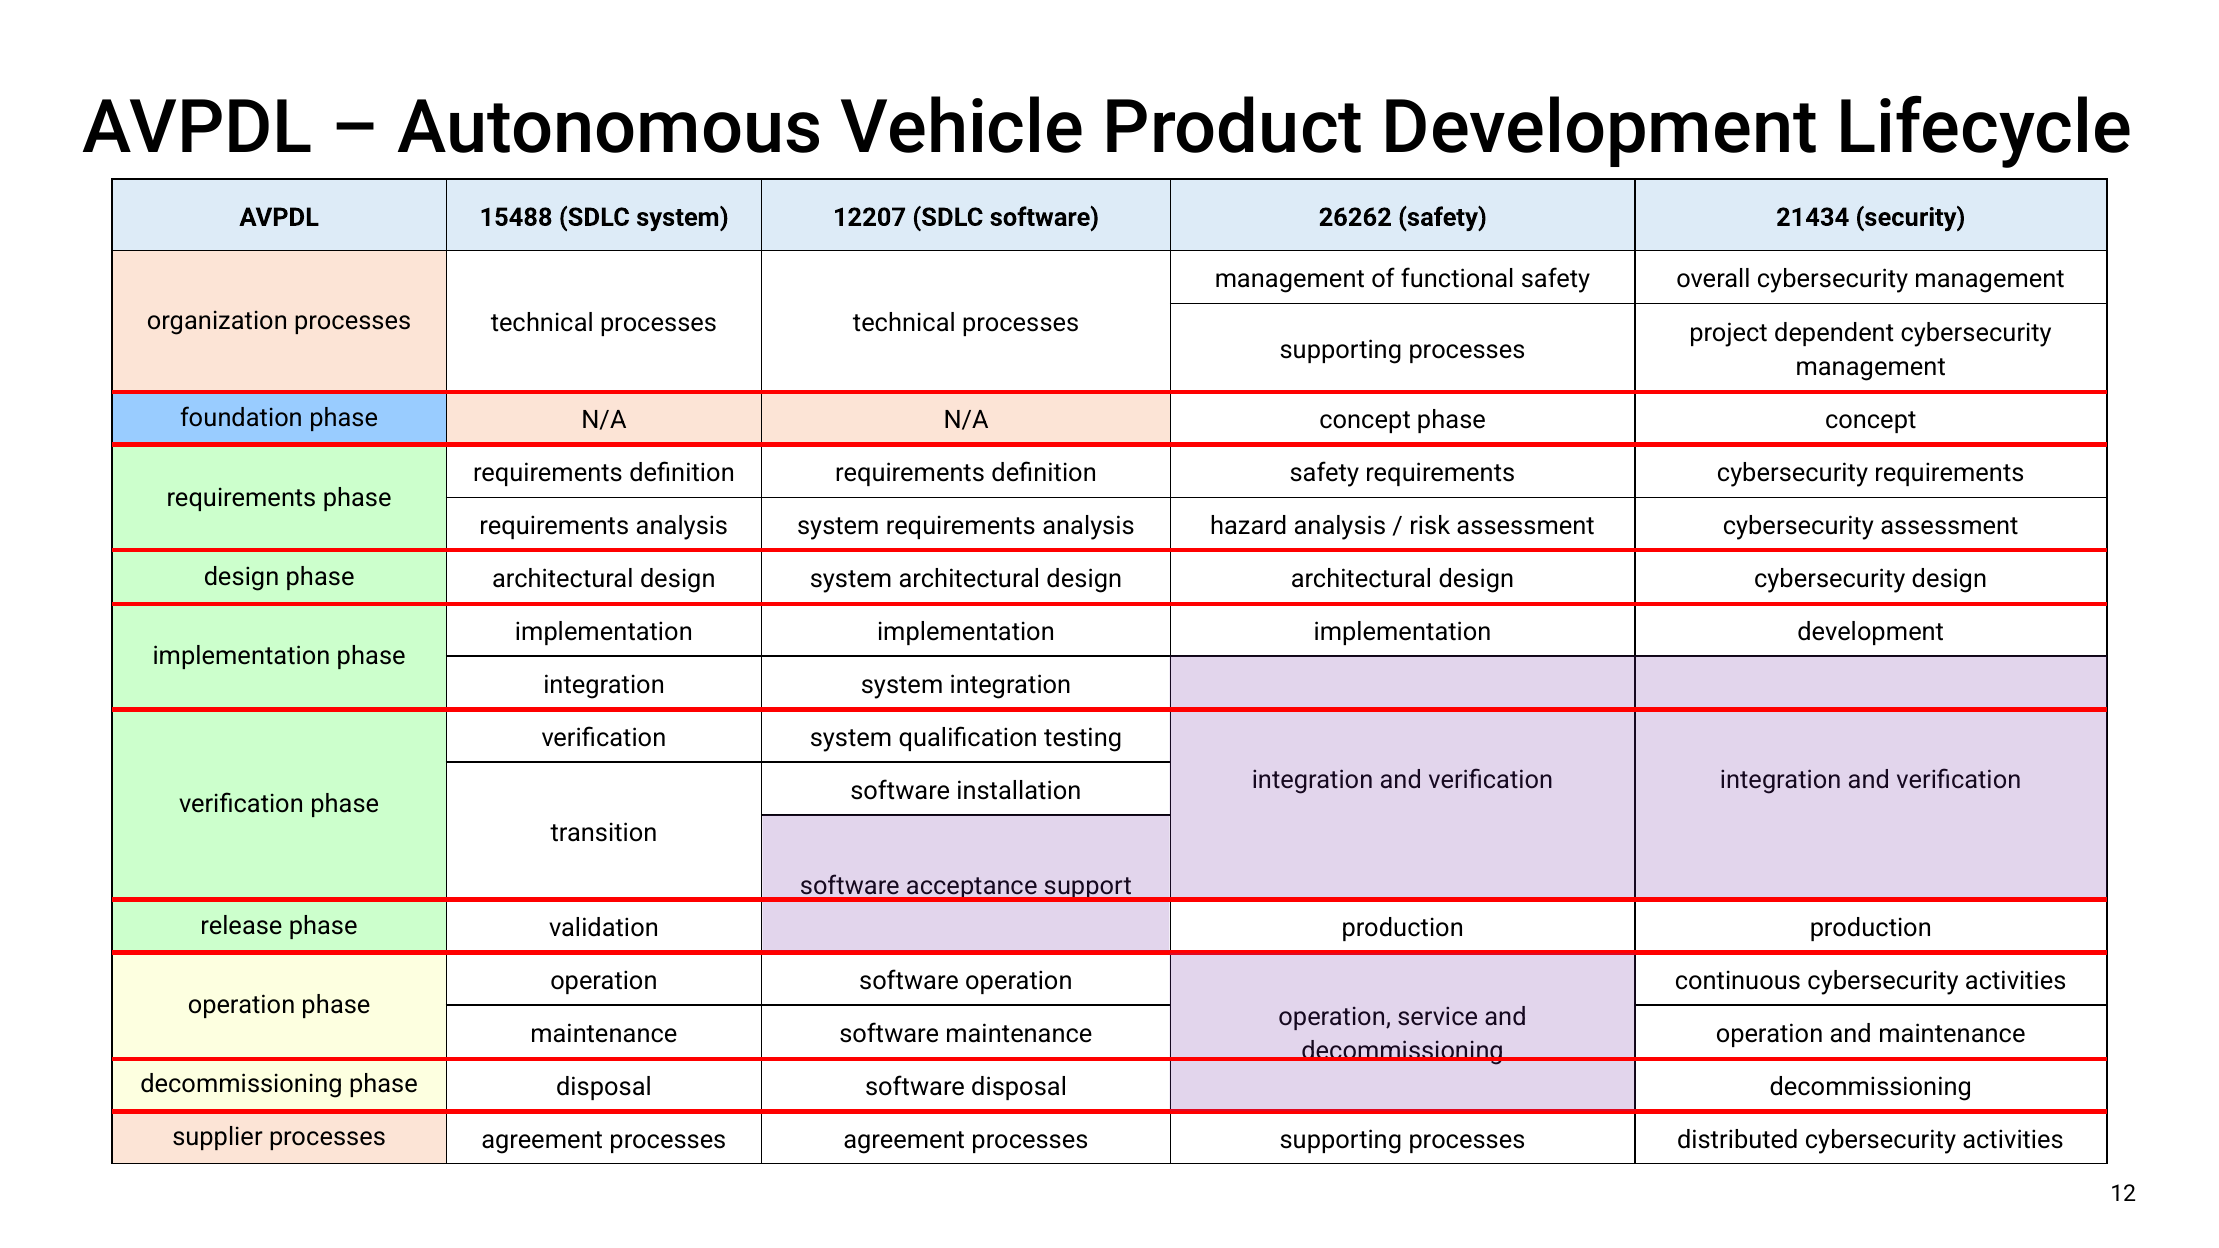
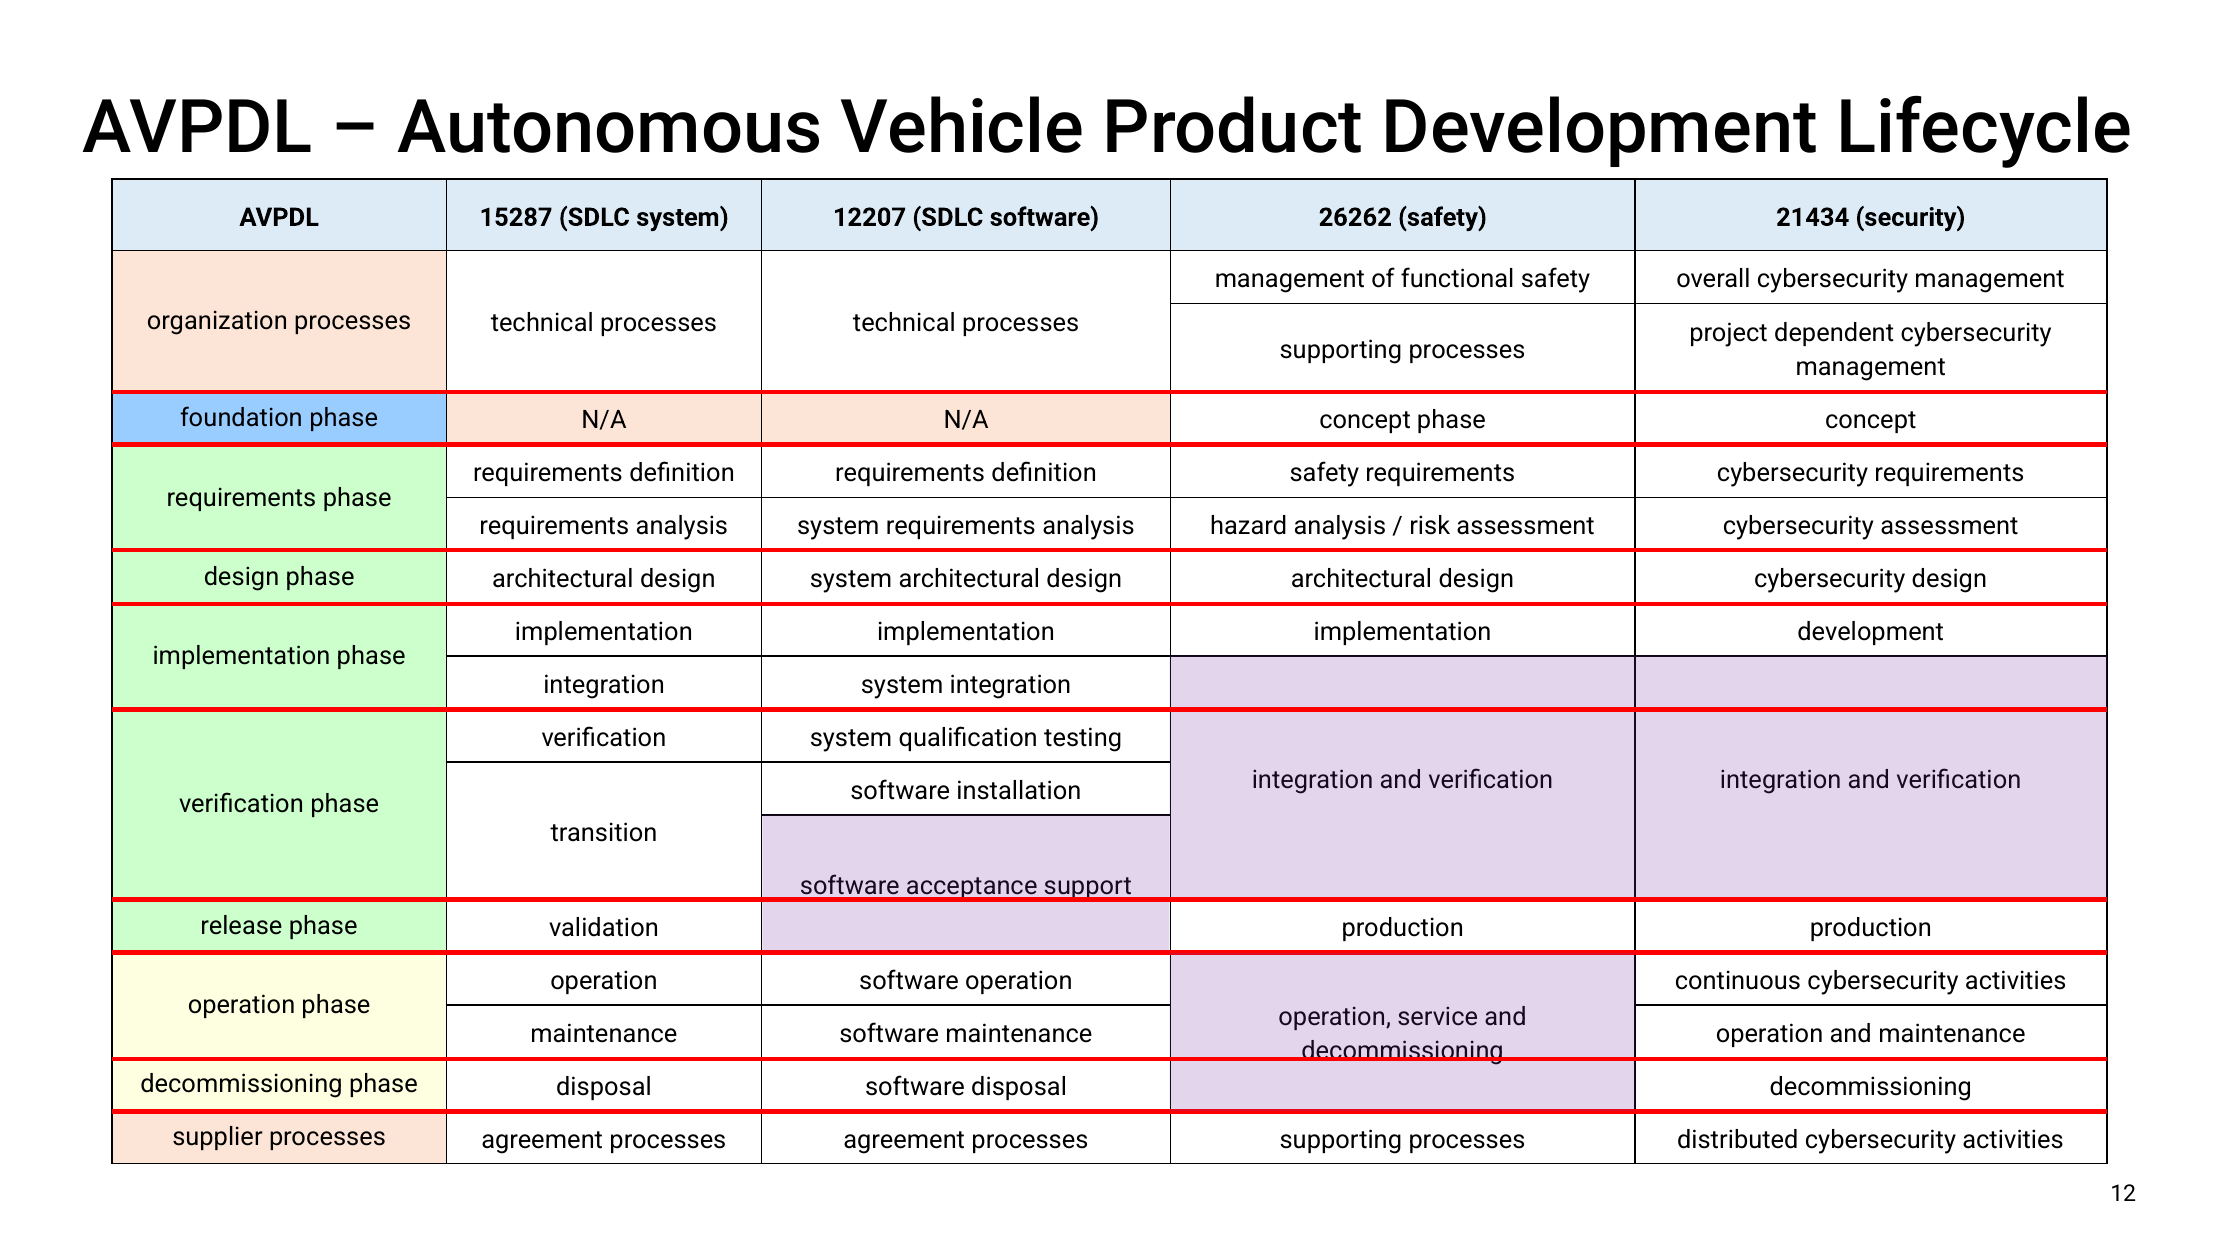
15488: 15488 -> 15287 (516, 217)
